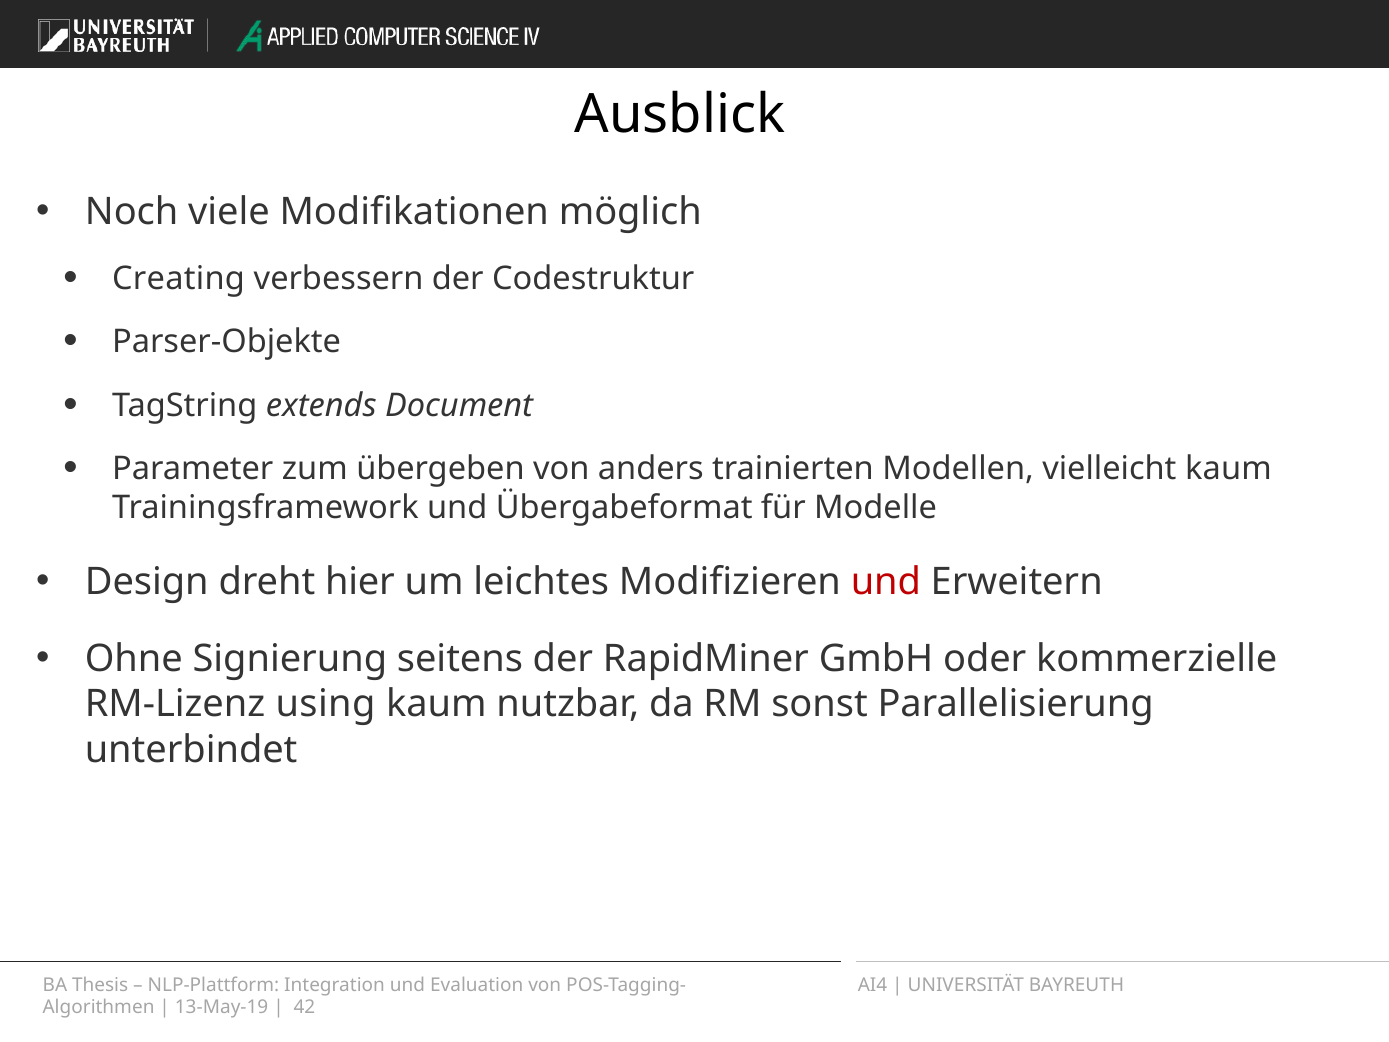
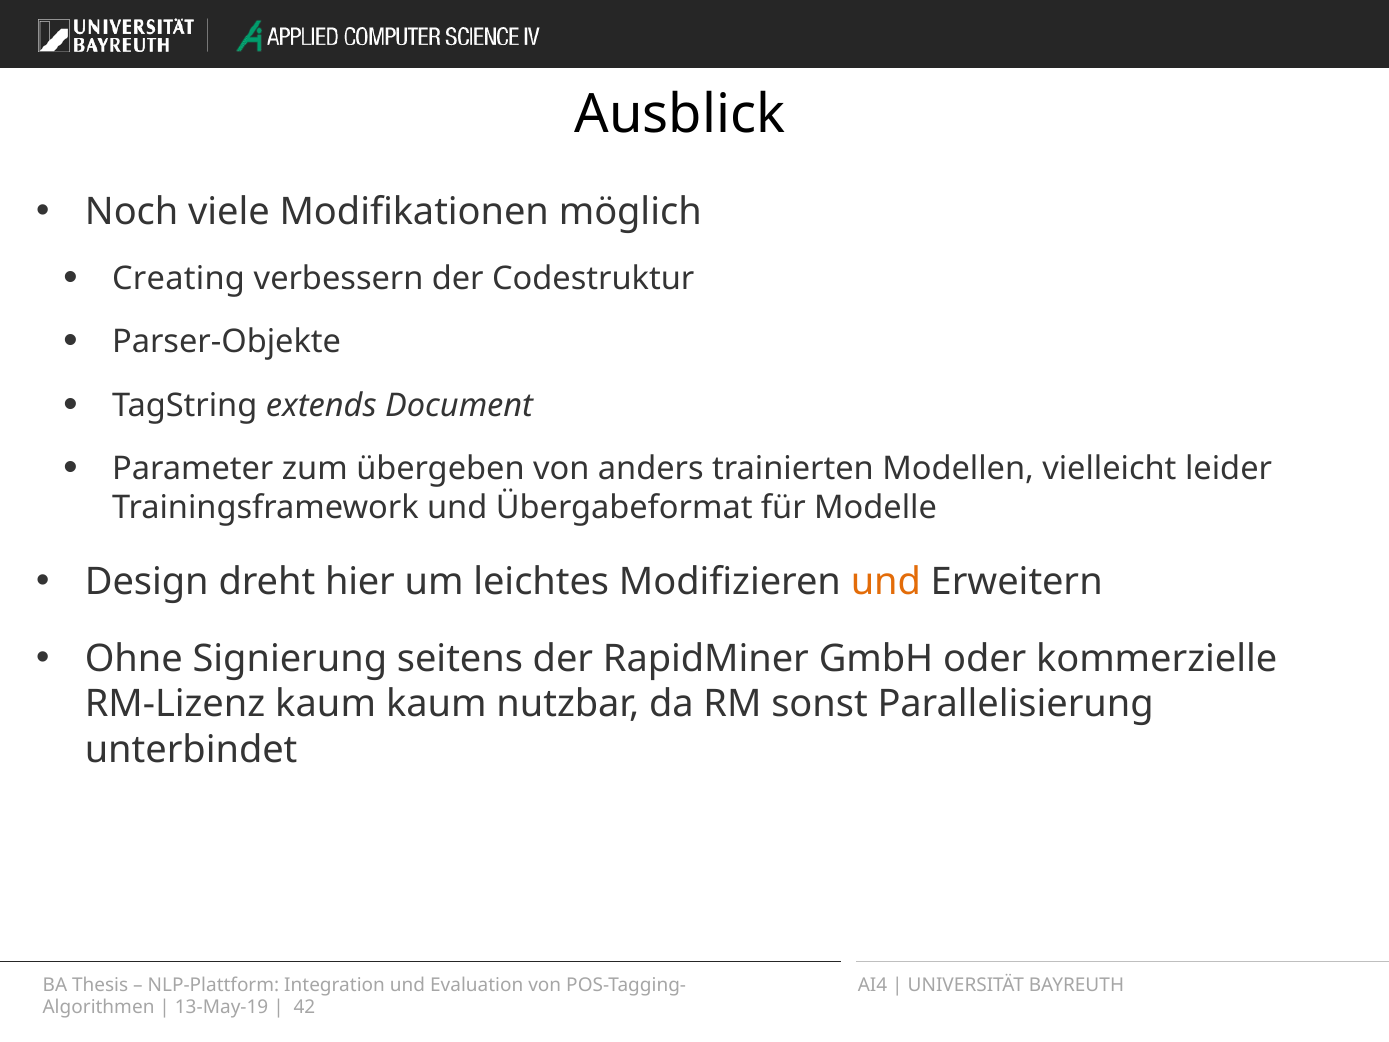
vielleicht kaum: kaum -> leider (1229, 469)
und colour: red -> orange (886, 582)
RM-Lizenz using: using -> kaum (326, 704)
